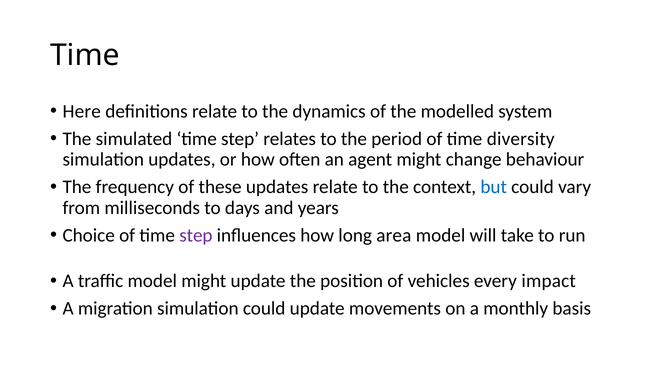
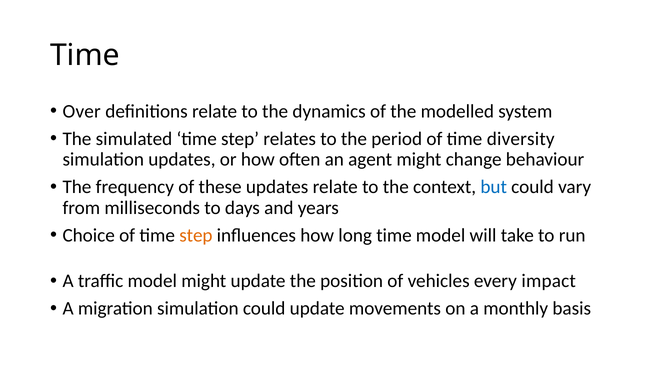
Here: Here -> Over (82, 111)
step colour: purple -> orange (196, 235)
long area: area -> time (394, 235)
